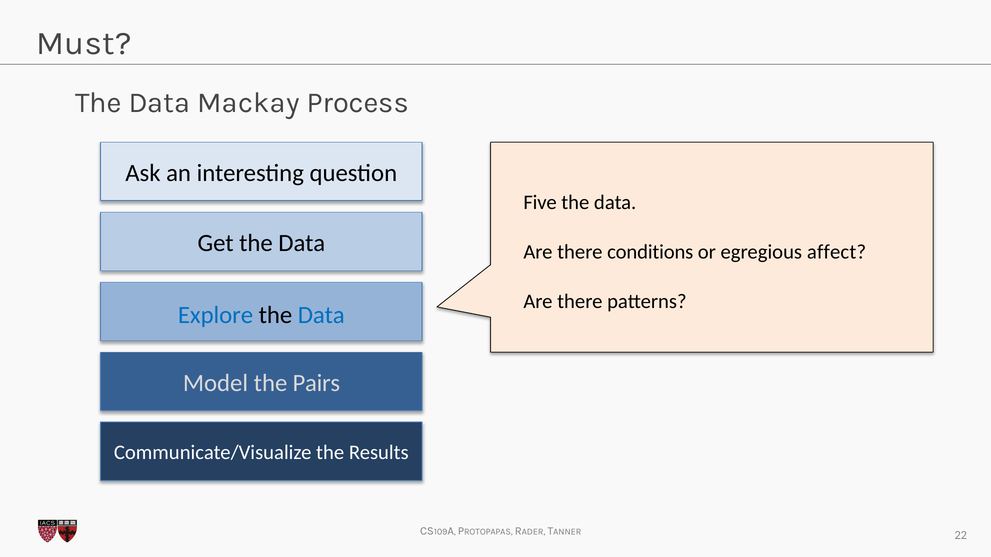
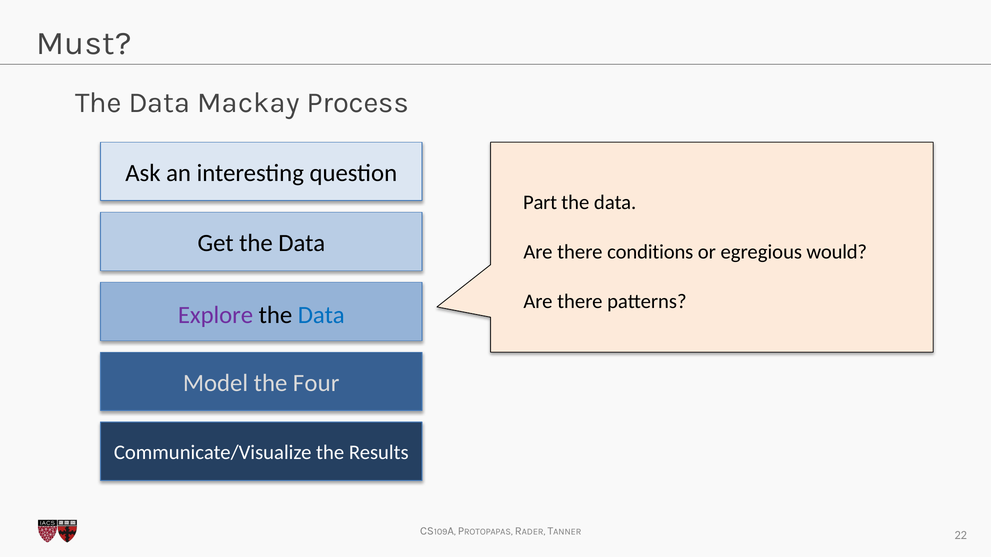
Five: Five -> Part (540, 203)
affect: affect -> would (837, 252)
Explore colour: blue -> purple (216, 315)
Pairs: Pairs -> Four (316, 383)
